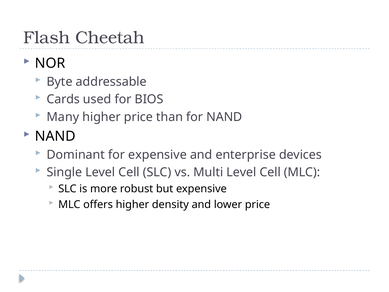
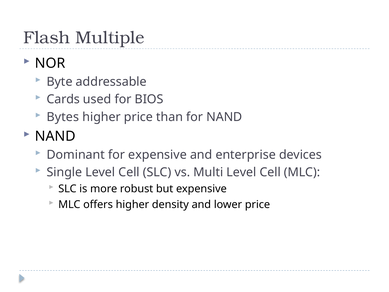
Cheetah: Cheetah -> Multiple (110, 38)
Many: Many -> Bytes (63, 117)
